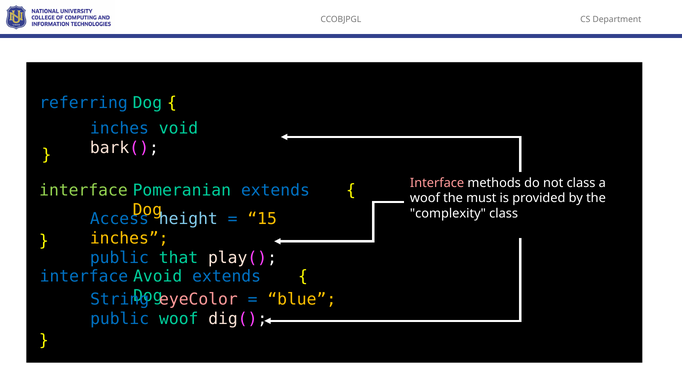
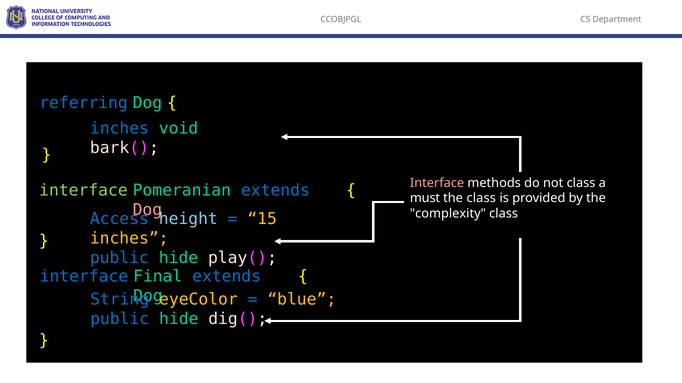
woof: woof -> must (425, 198)
the must: must -> class (481, 198)
Dog colour: yellow -> pink (147, 210)
that: that -> hide (179, 258)
Avoid: Avoid -> Final (158, 277)
eyeColor colour: pink -> yellow (198, 300)
woof: woof -> hide (179, 319)
